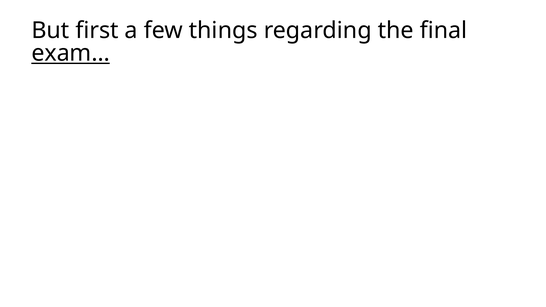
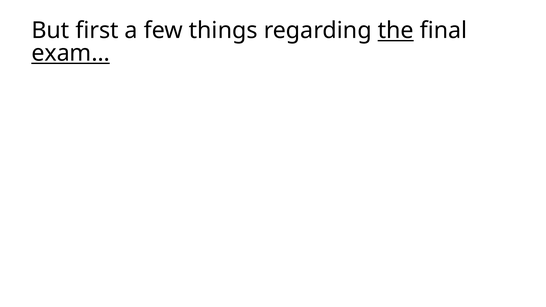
the underline: none -> present (396, 31)
